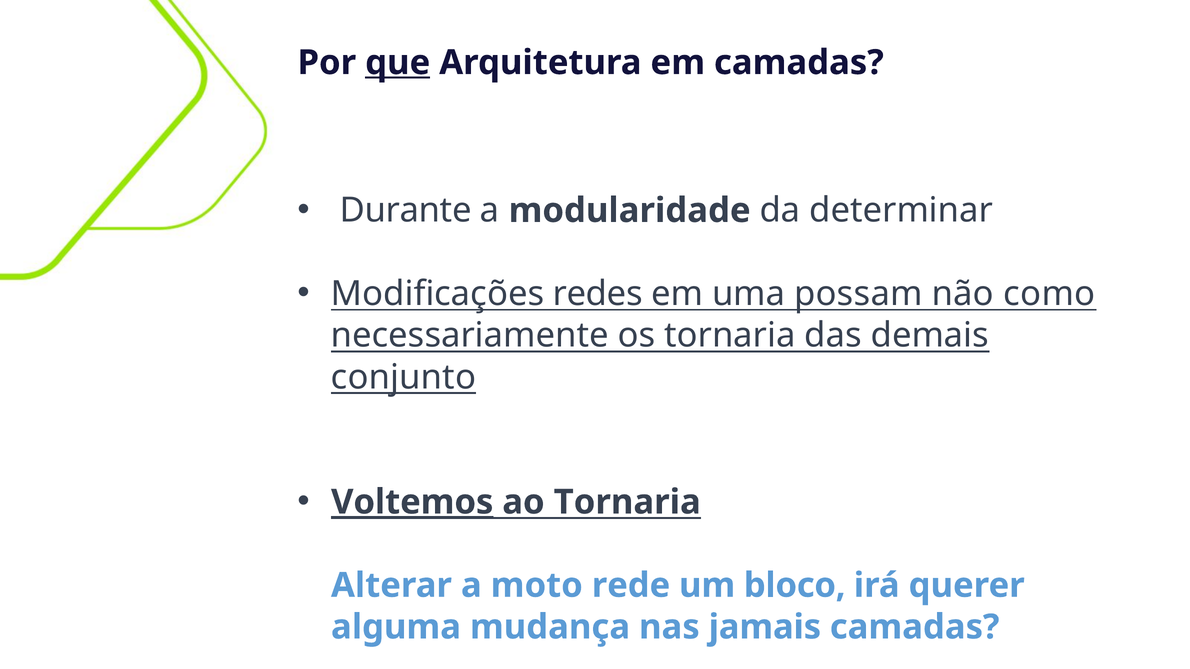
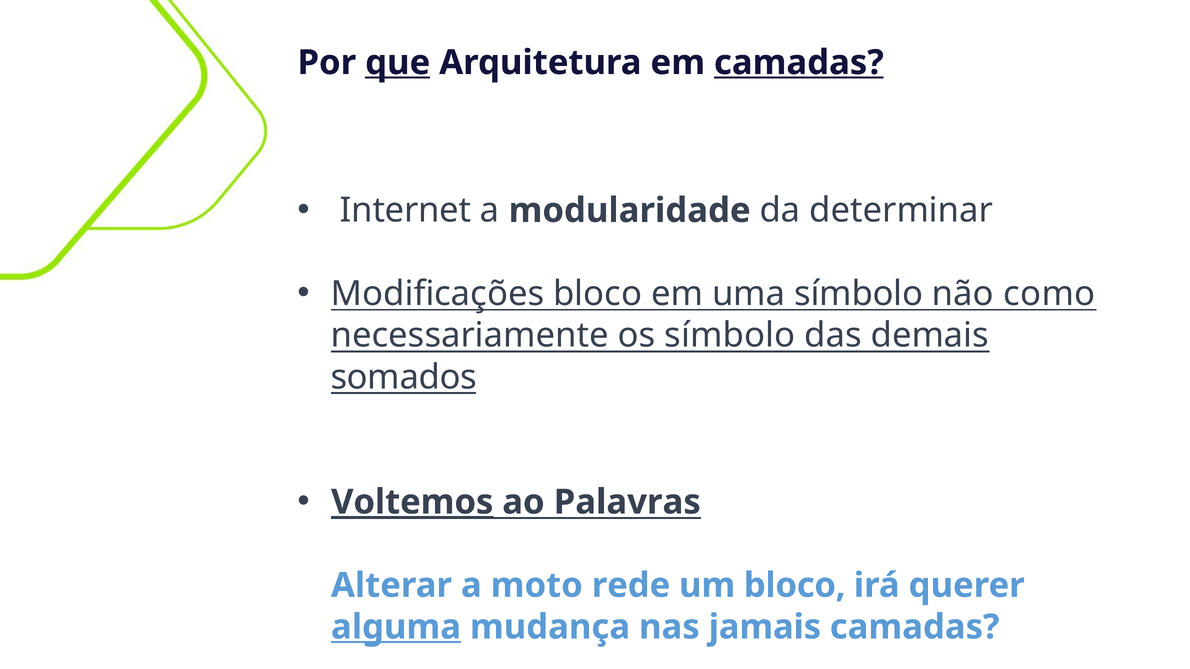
camadas underline: none -> present (799, 63)
Durante: Durante -> Internet (406, 211)
Modificações redes: redes -> bloco (598, 294)
uma possam: possam -> símbolo (859, 294)
os tornaria: tornaria -> símbolo (730, 336)
conjunto: conjunto -> somados (404, 377)
ao Tornaria: Tornaria -> Palavras (627, 502)
alguma underline: none -> present (396, 627)
